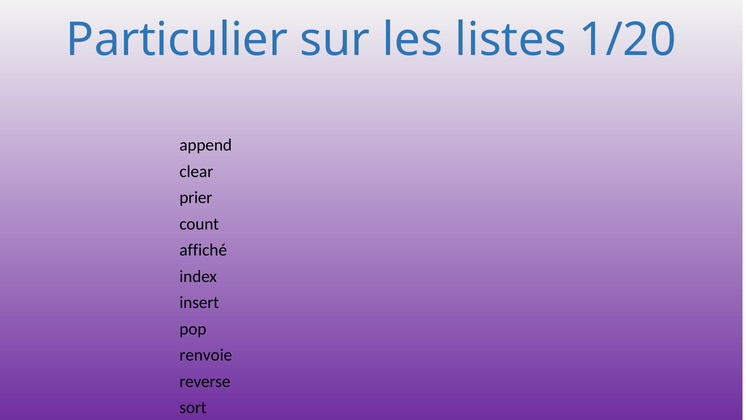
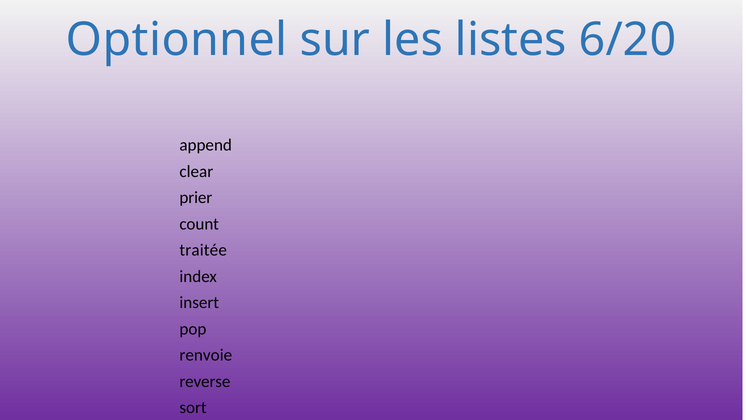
Particulier: Particulier -> Optionnel (177, 40)
1/20: 1/20 -> 6/20 (628, 40)
affiché: affiché -> traitée (203, 250)
